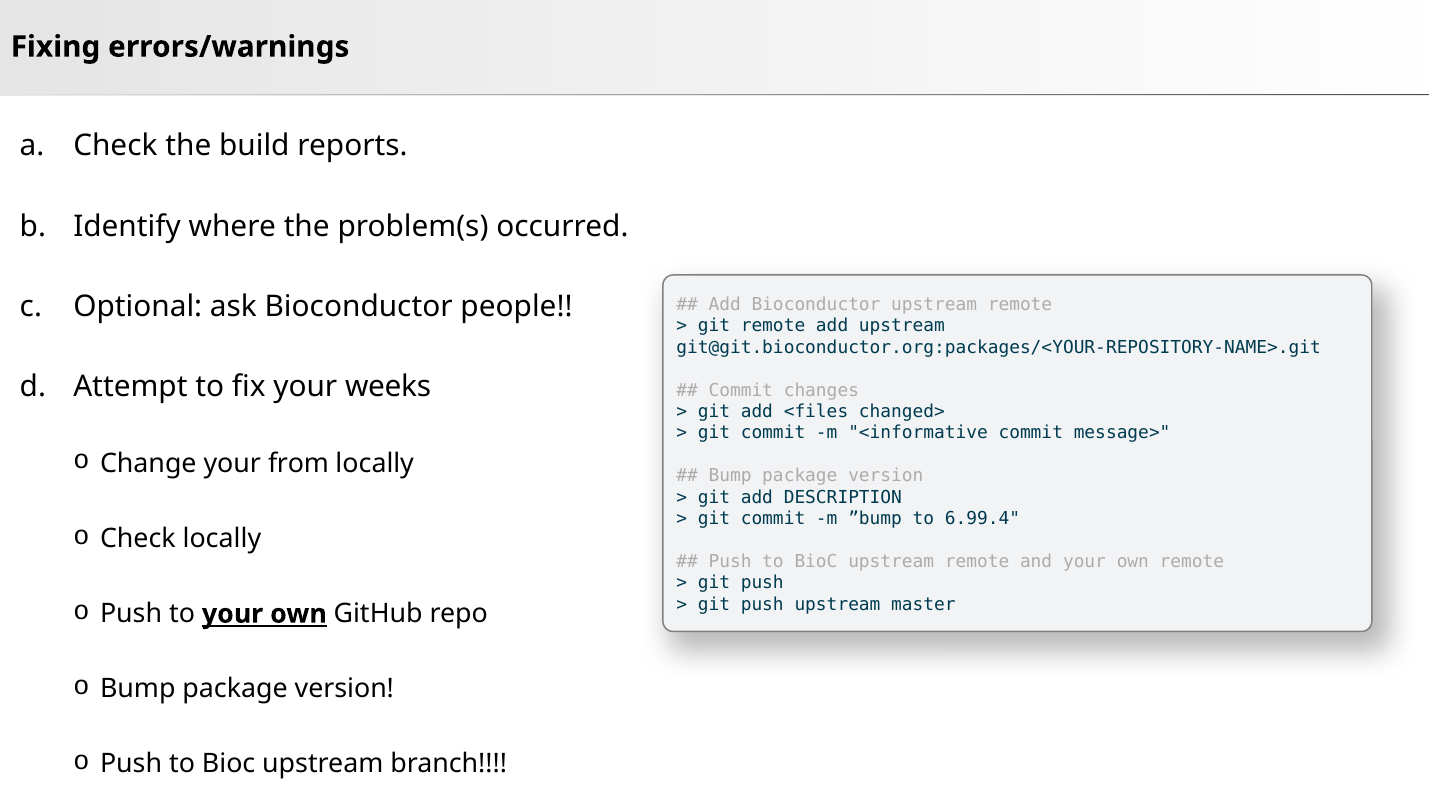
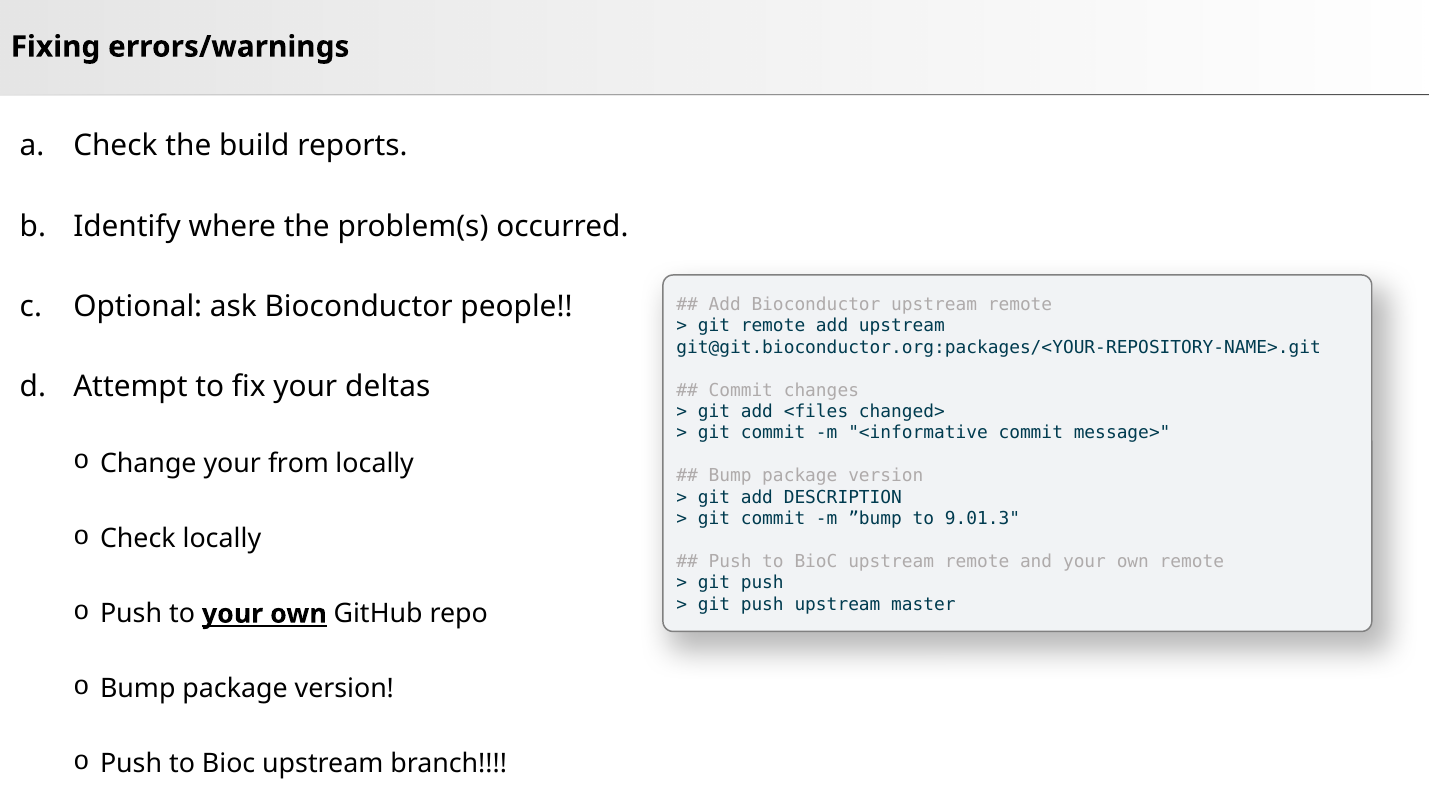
weeks: weeks -> deltas (388, 387)
6.99.4: 6.99.4 -> 9.01.3 (982, 519)
